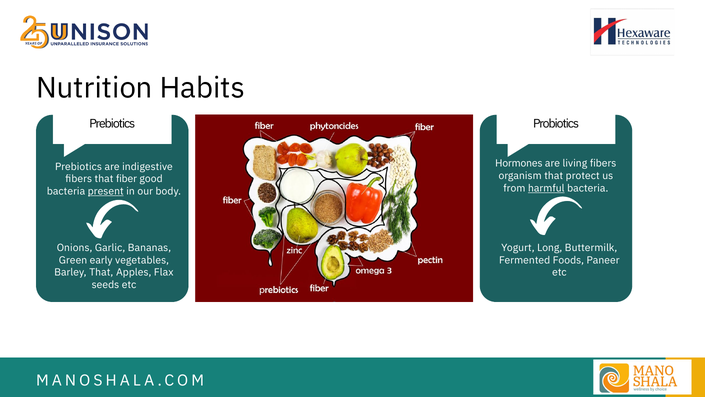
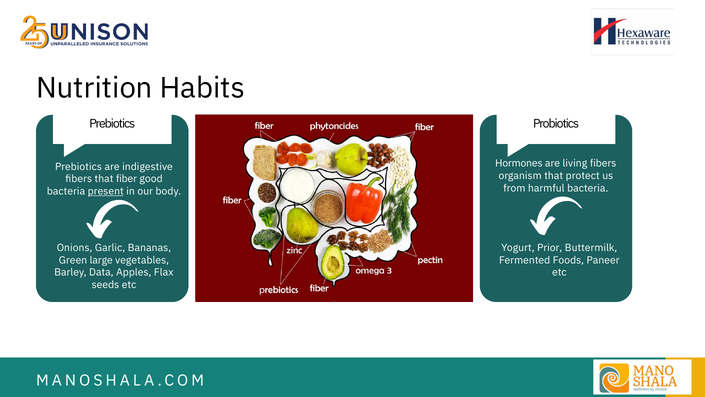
harmful underline: present -> none (546, 188)
Long: Long -> Prior (550, 248)
early: early -> large (101, 260)
Barley That: That -> Data (101, 272)
